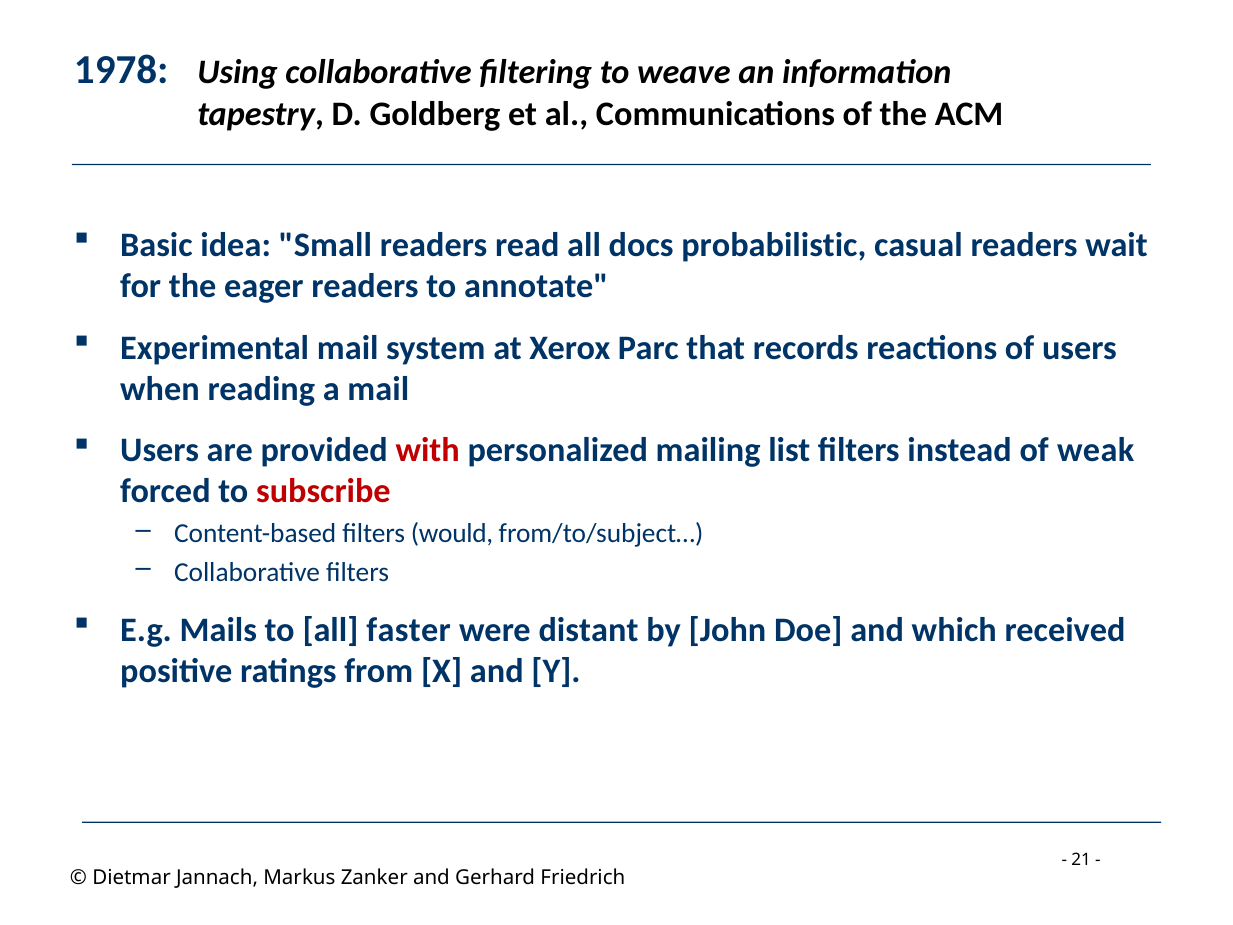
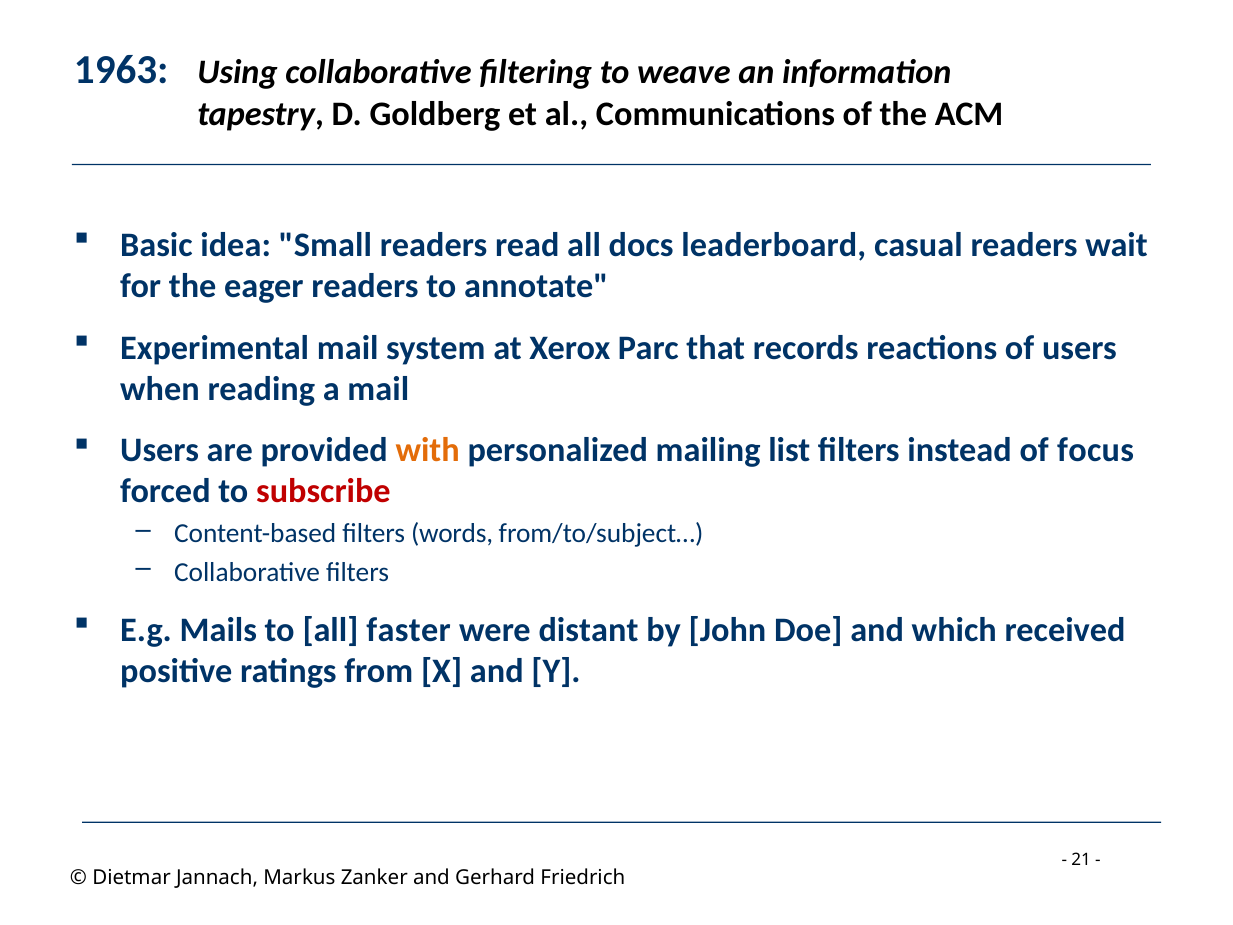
1978: 1978 -> 1963 (121, 70)
probabilistic: probabilistic -> leaderboard (774, 245)
with colour: red -> orange (428, 450)
weak: weak -> focus (1096, 450)
would: would -> words (452, 534)
